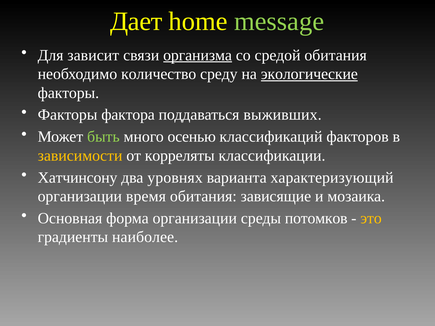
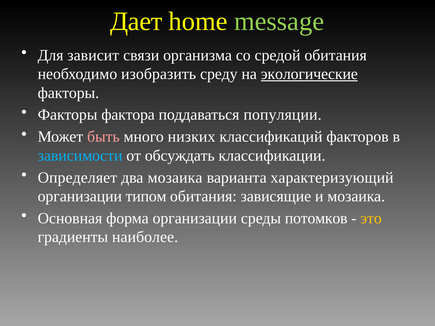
организма underline: present -> none (198, 55)
количество: количество -> изобразить (159, 74)
выживших: выживших -> популяции (283, 115)
быть colour: light green -> pink (103, 137)
осенью: осенью -> низких (192, 137)
зависимости colour: yellow -> light blue (80, 156)
корреляты: корреляты -> обсуждать (180, 156)
Хатчинсону: Хатчинсону -> Определяет (77, 178)
два уровнях: уровнях -> мозаика (175, 178)
время: время -> типом (146, 196)
